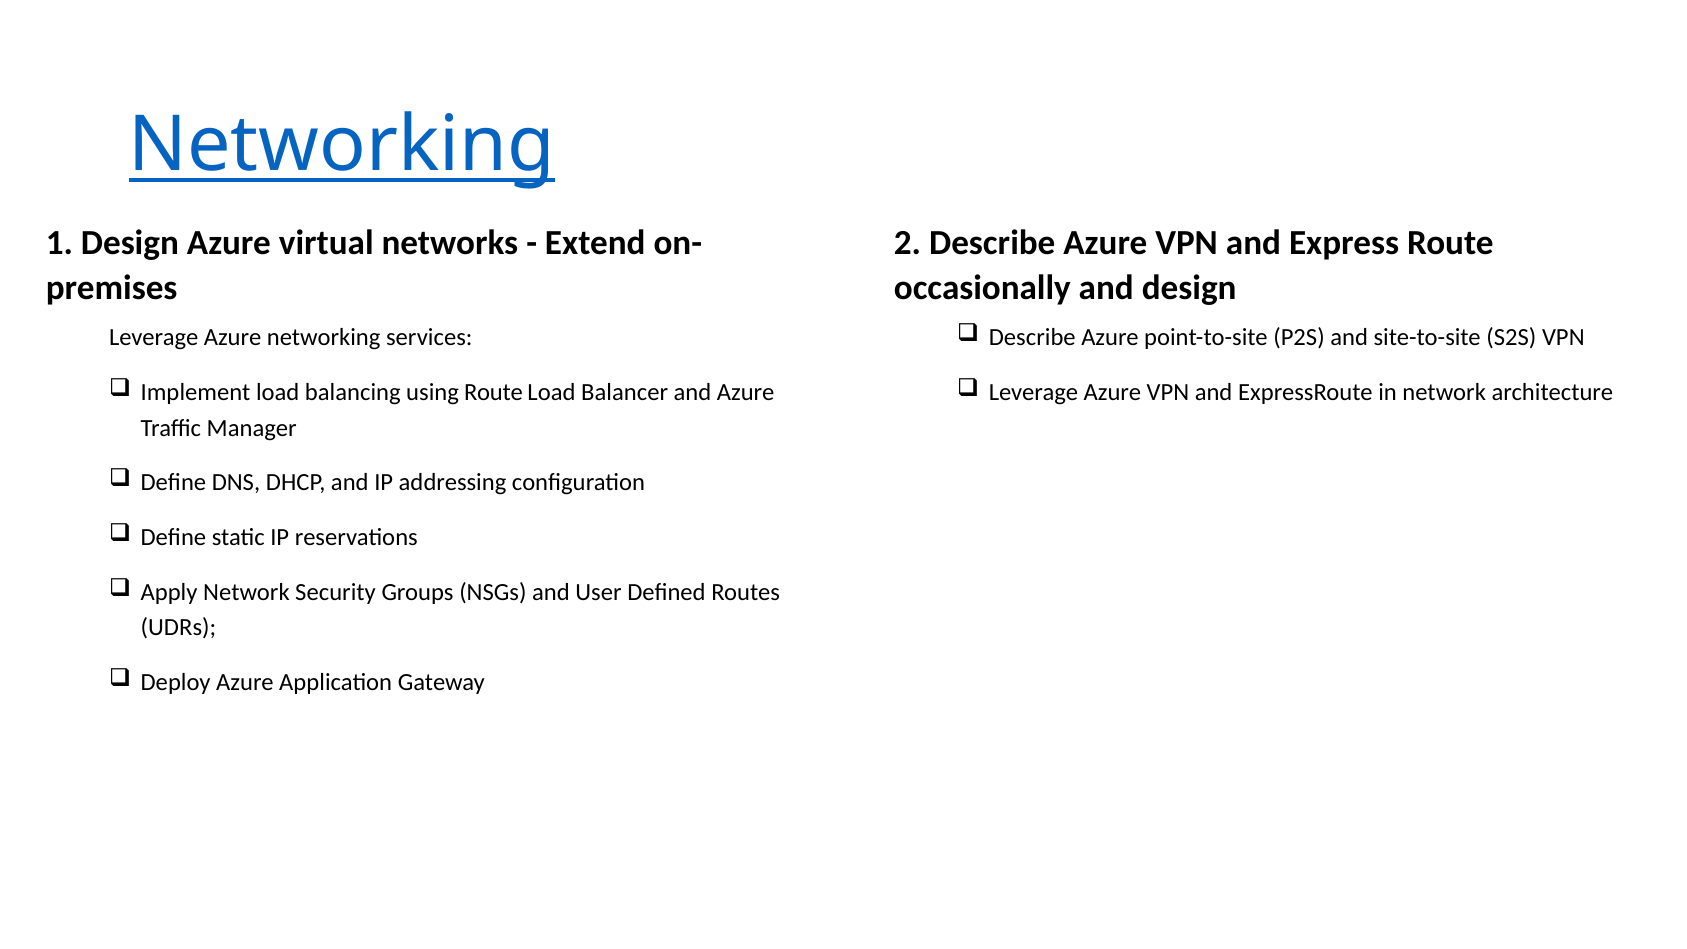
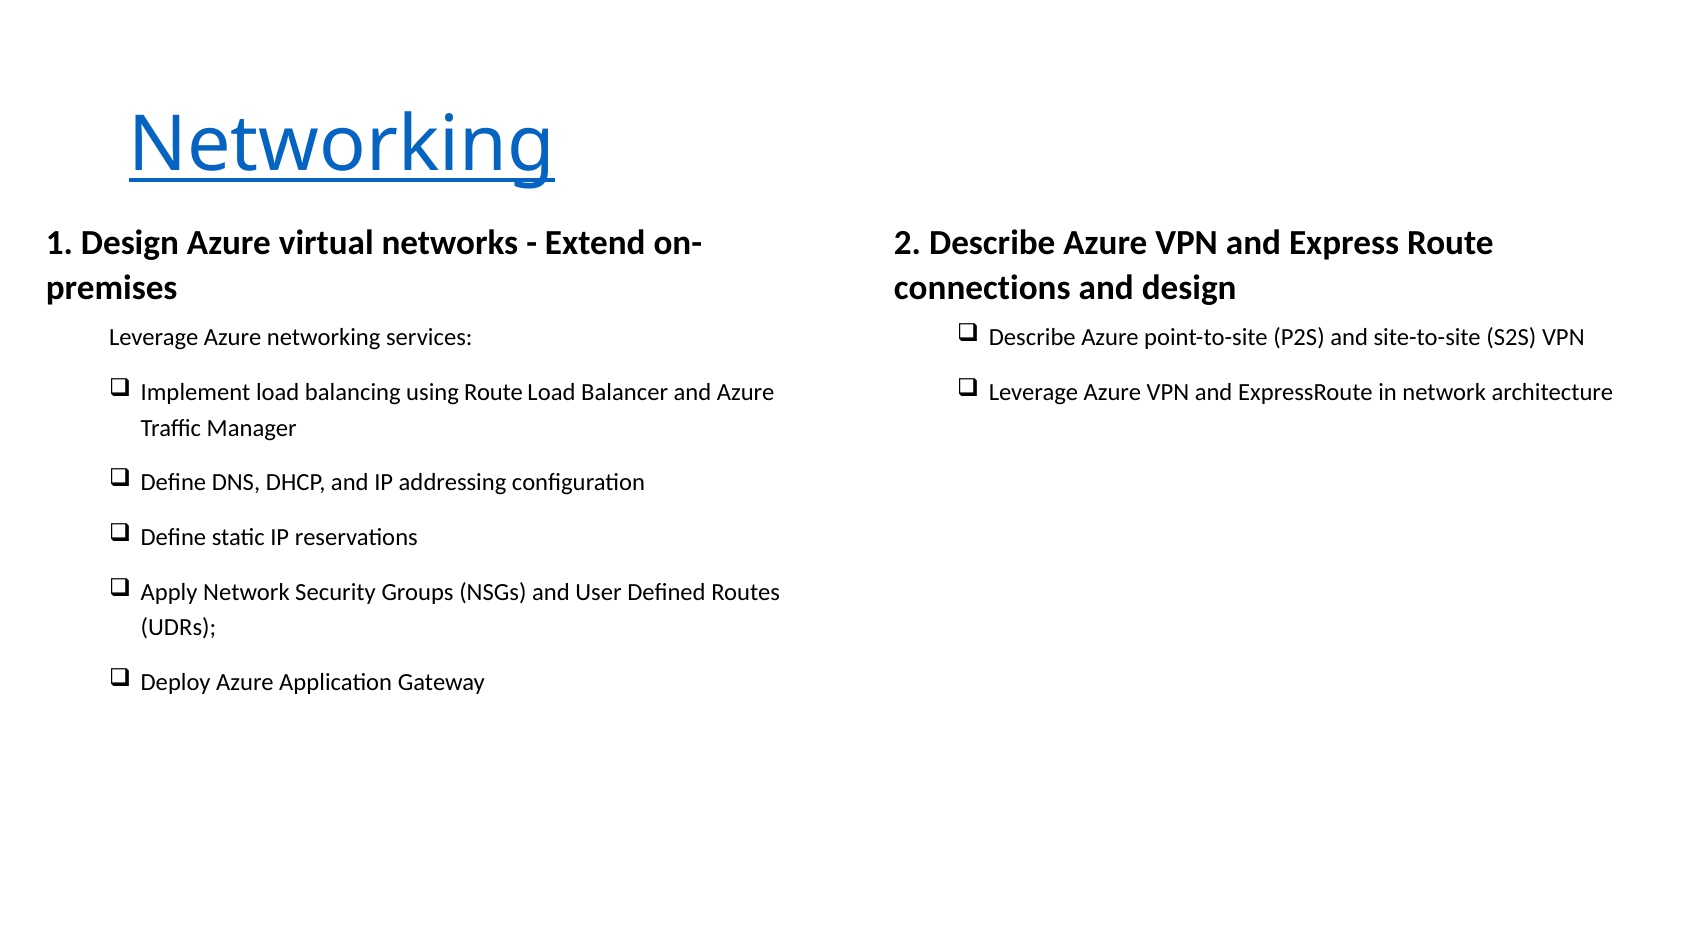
occasionally: occasionally -> connections (982, 288)
